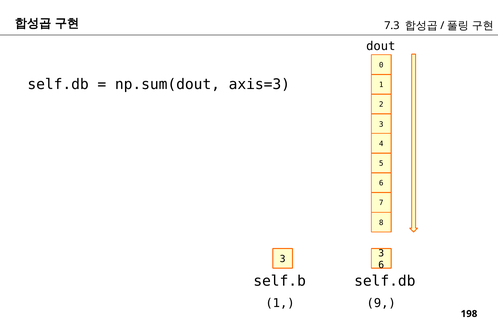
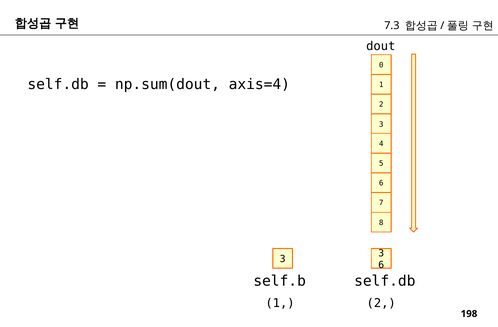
axis=3: axis=3 -> axis=4 (259, 84)
9: 9 -> 2 (381, 303)
